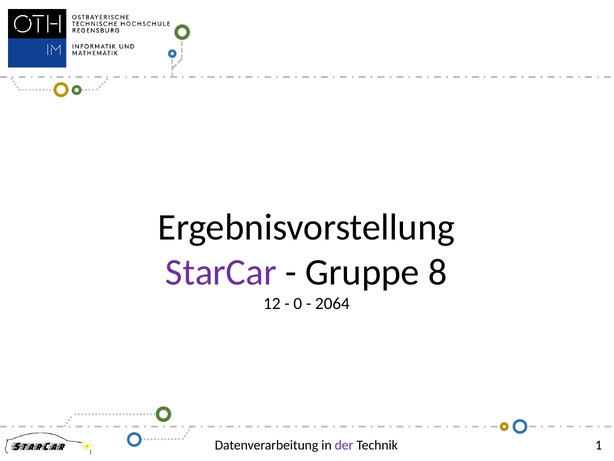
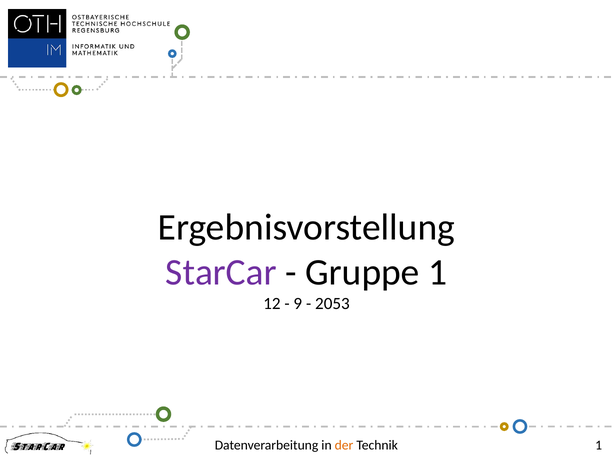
Gruppe 8: 8 -> 1 (438, 272)
0: 0 -> 9 (298, 303)
2064: 2064 -> 2053 (332, 303)
der colour: purple -> orange (344, 445)
